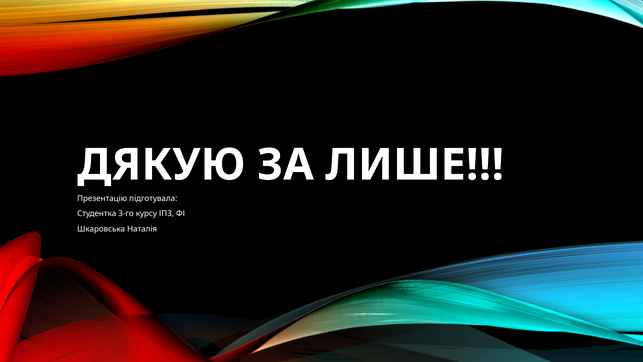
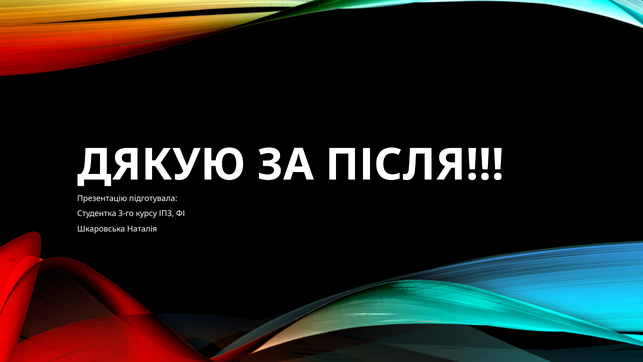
ЛИШЕ: ЛИШЕ -> ПІСЛЯ (415, 165)
